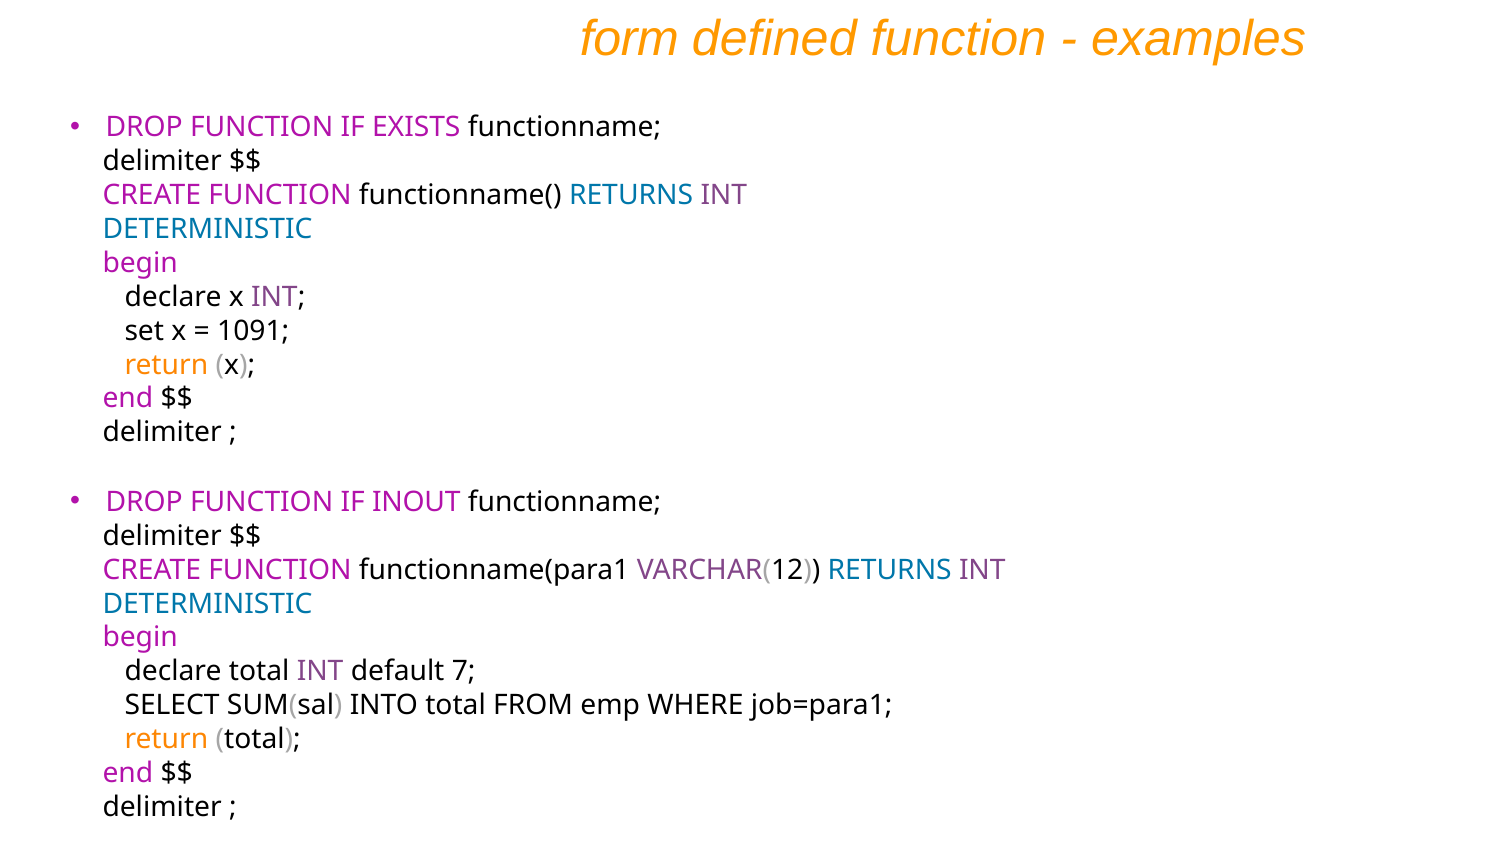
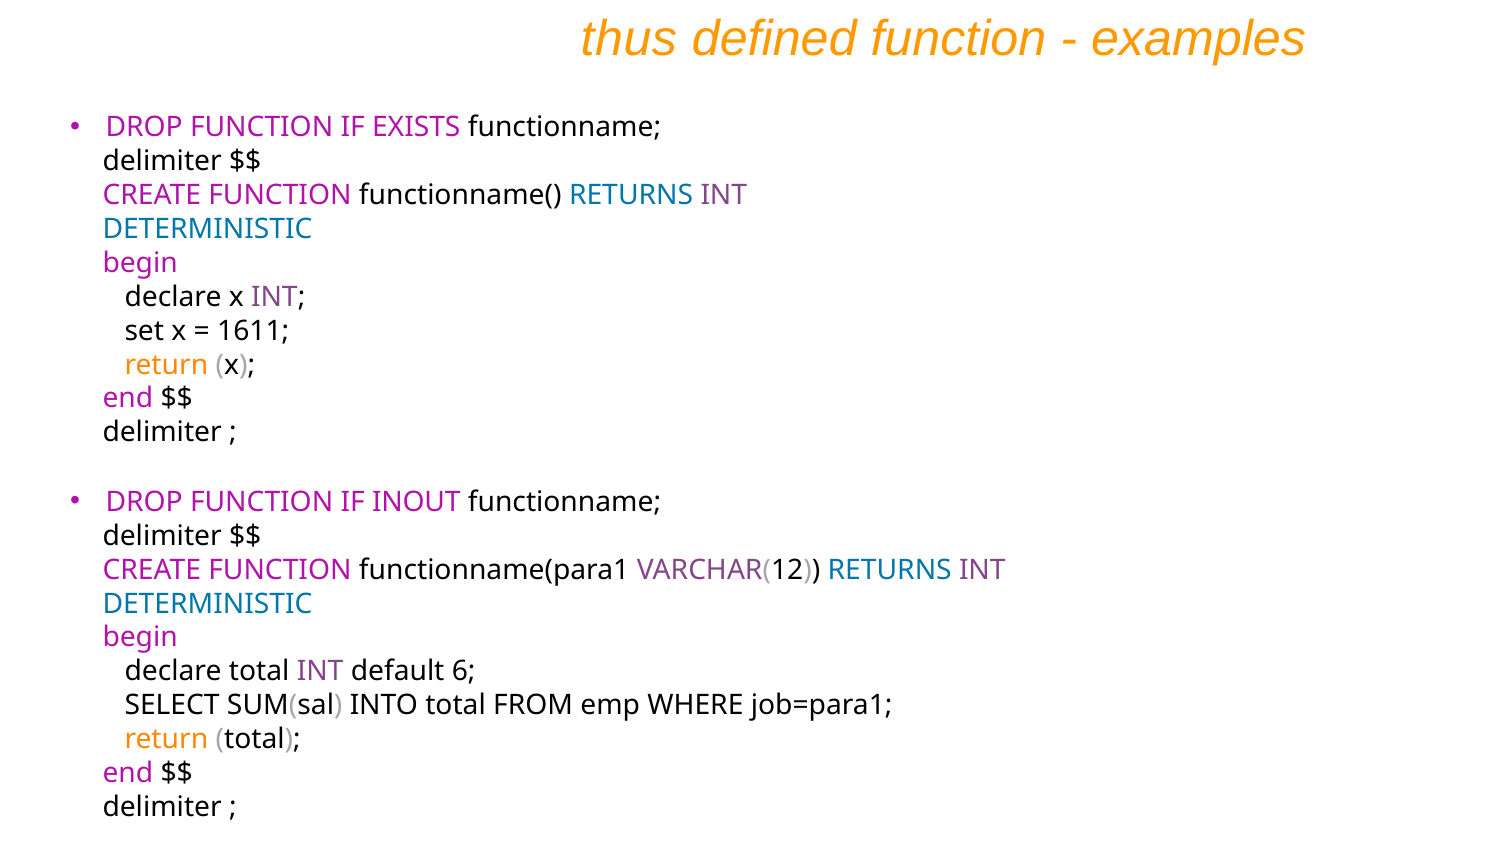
form: form -> thus (629, 39)
1091: 1091 -> 1611 (253, 331)
7: 7 -> 6 (464, 672)
